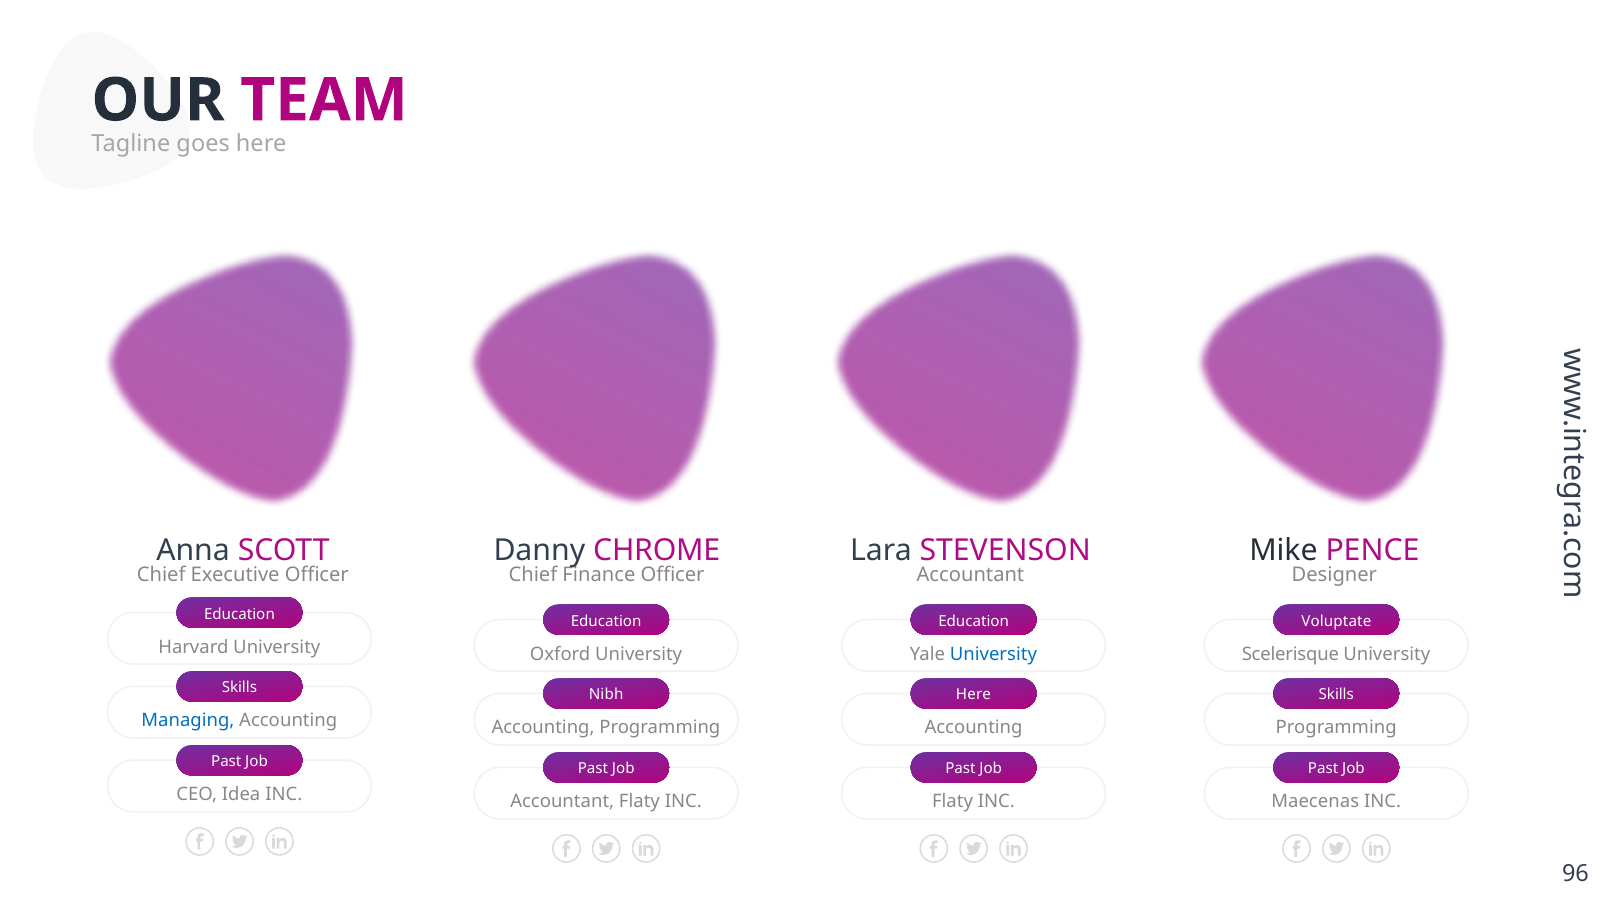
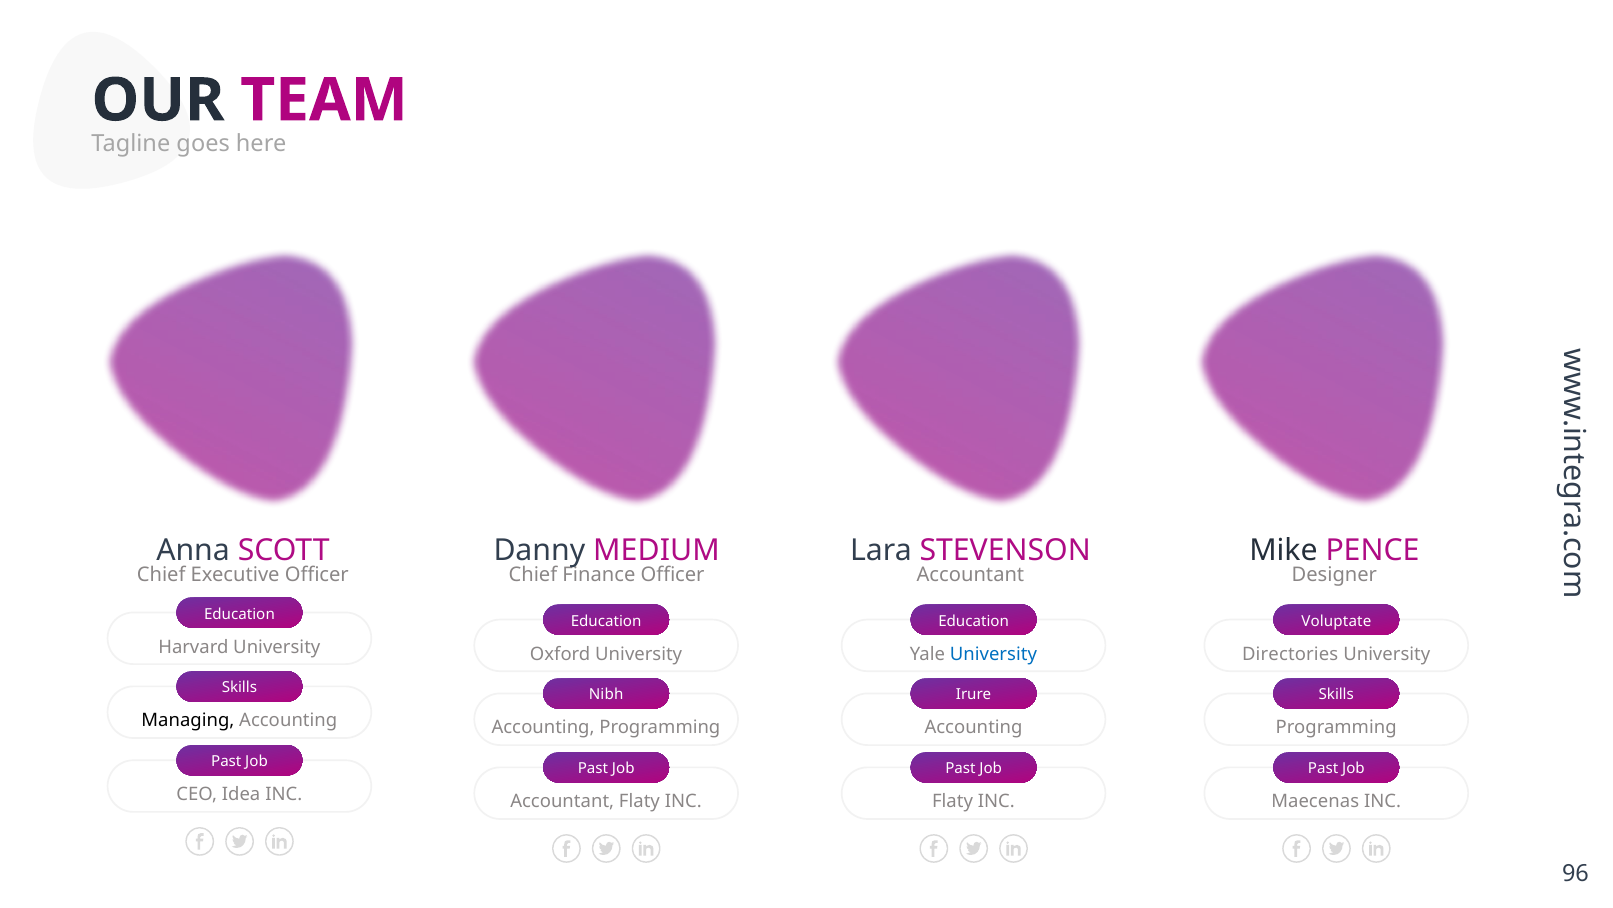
CHROME: CHROME -> MEDIUM (656, 550)
Scelerisque: Scelerisque -> Directories (1290, 654)
Here: Here -> Irure (974, 694)
Managing colour: blue -> black (188, 720)
